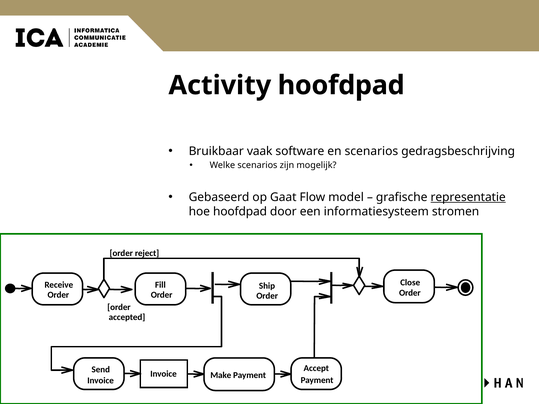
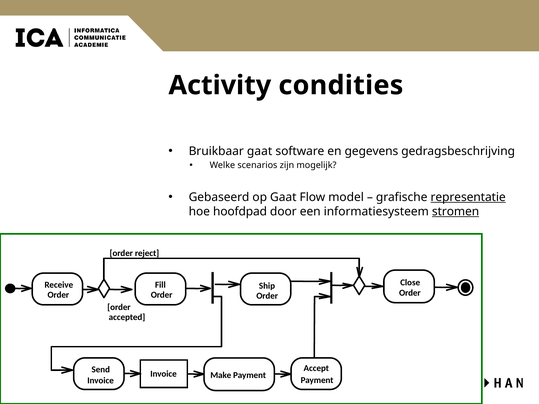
Activity hoofdpad: hoofdpad -> condities (341, 85)
Bruikbaar vaak: vaak -> gaat (260, 151)
en scenarios: scenarios -> gegevens (371, 151)
stromen underline: none -> present (456, 212)
